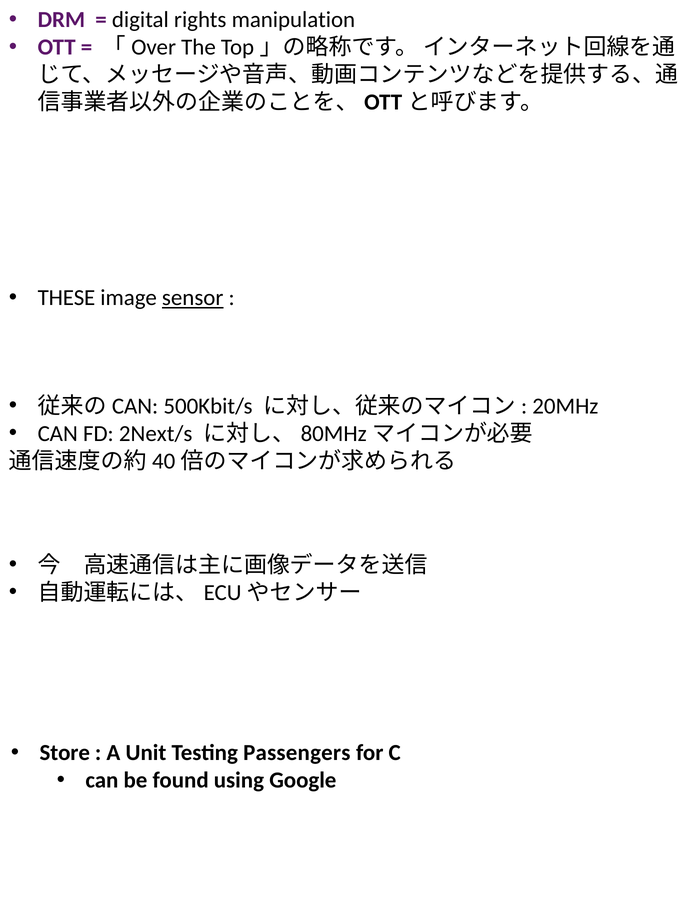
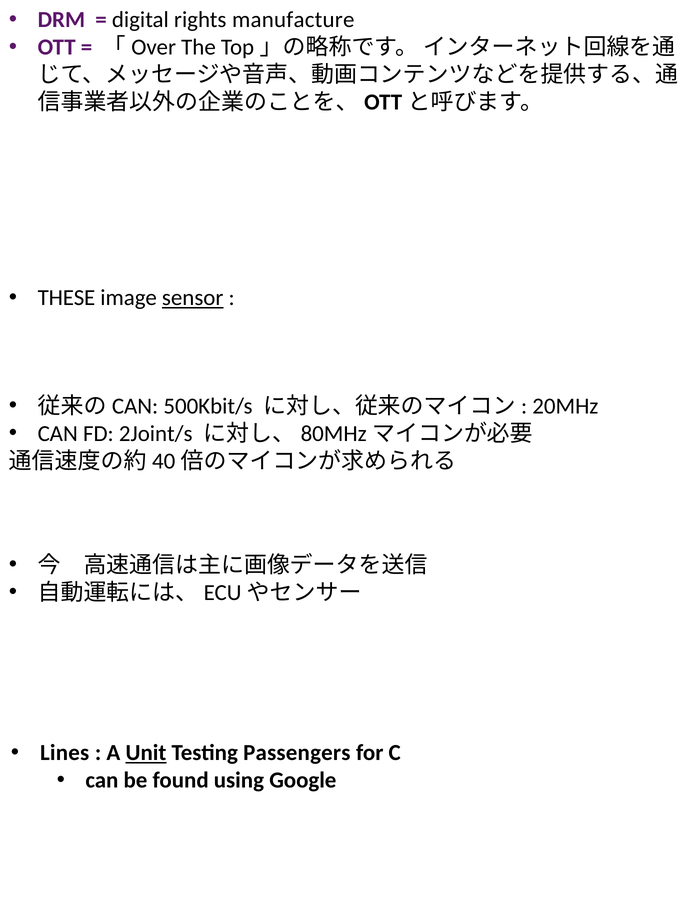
manipulation: manipulation -> manufacture (293, 20)
2Next/s: 2Next/s -> 2Joint/s (156, 434)
Store: Store -> Lines (65, 753)
Unit underline: none -> present (146, 753)
